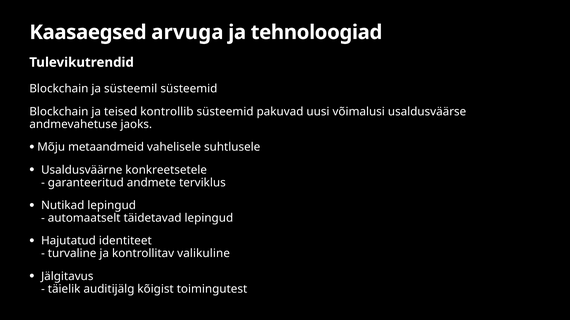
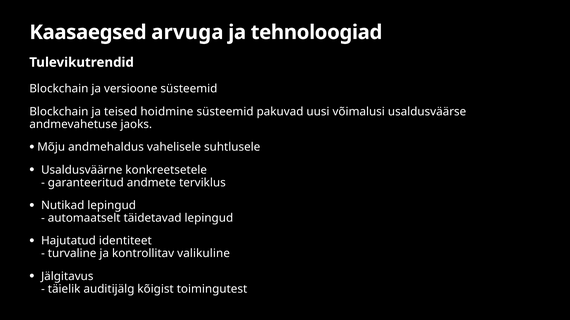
süsteemil: süsteemil -> versioone (131, 89)
kontrollib: kontrollib -> hoidmine (167, 112)
metaandmeid: metaandmeid -> andmehaldus (106, 147)
